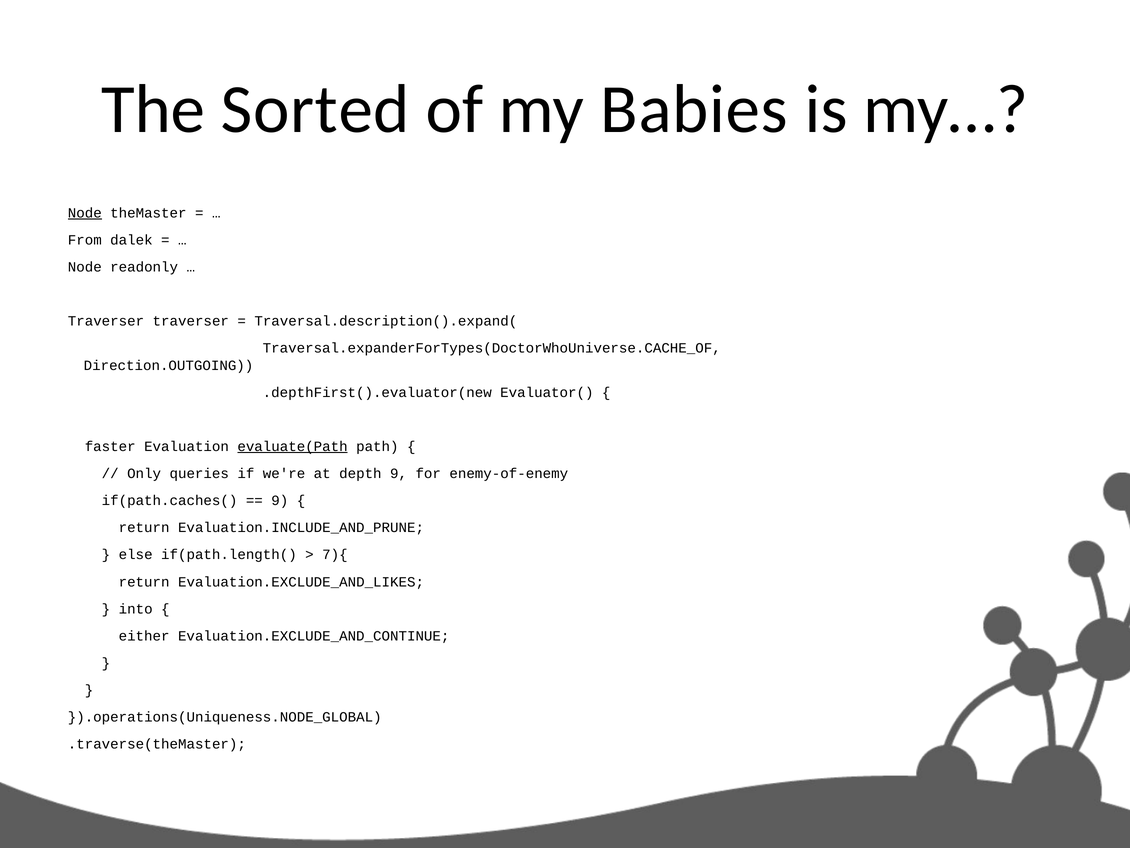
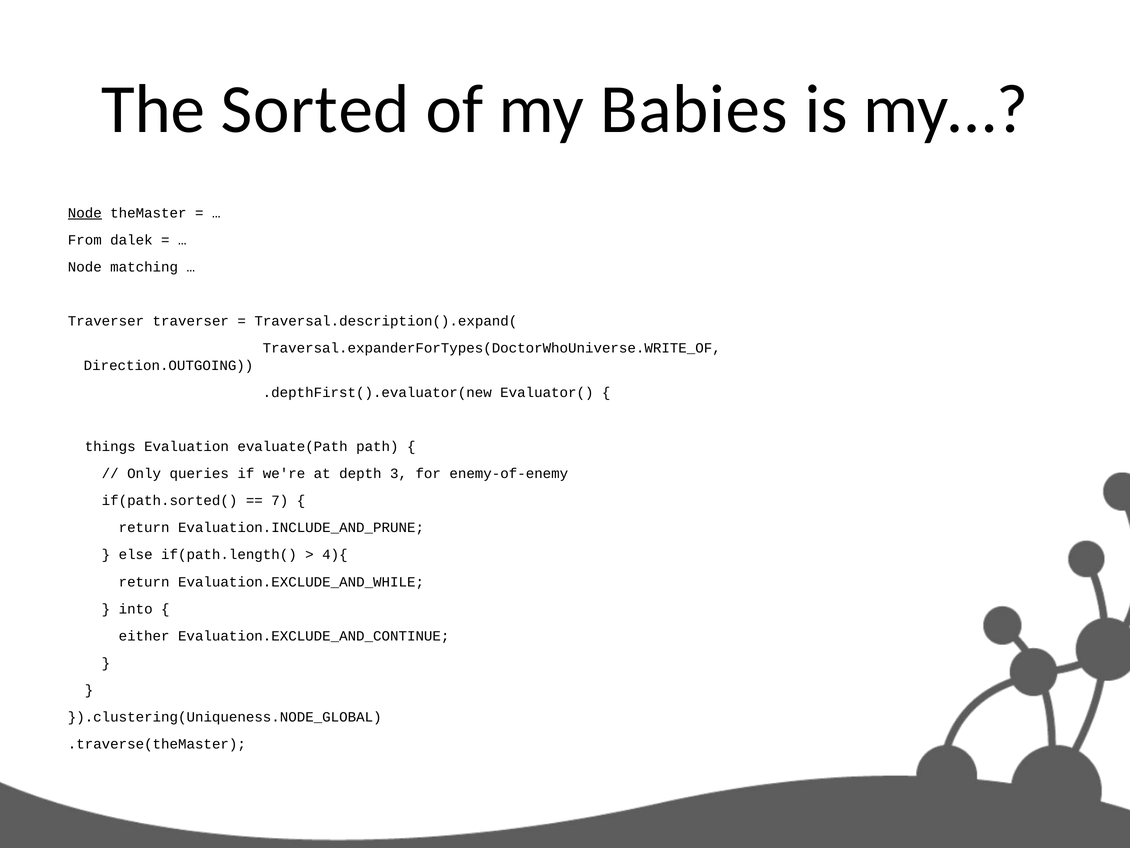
readonly: readonly -> matching (144, 267)
Traversal.expanderForTypes(DoctorWhoUniverse.CACHE_OF: Traversal.expanderForTypes(DoctorWhoUniverse.CACHE_OF -> Traversal.expanderForTypes(DoctorWhoUniverse.WRITE_OF (492, 348)
faster: faster -> things (110, 446)
evaluate(Path underline: present -> none (293, 446)
depth 9: 9 -> 3 (399, 473)
if(path.caches(: if(path.caches( -> if(path.sorted( (170, 500)
9: 9 -> 7 (280, 500)
7){: 7){ -> 4){ (335, 554)
Evaluation.EXCLUDE_AND_LIKES: Evaluation.EXCLUDE_AND_LIKES -> Evaluation.EXCLUDE_AND_WHILE (301, 582)
}).operations(Uniqueness.NODE_GLOBAL: }).operations(Uniqueness.NODE_GLOBAL -> }).clustering(Uniqueness.NODE_GLOBAL (225, 717)
